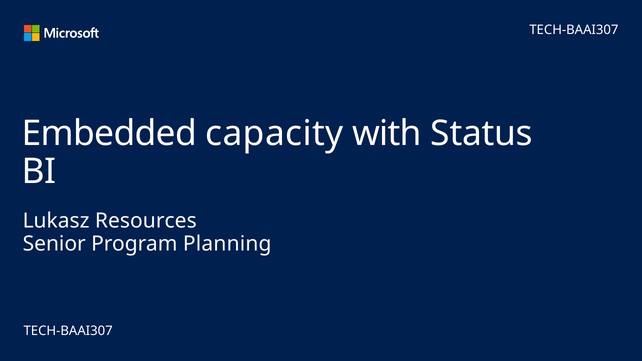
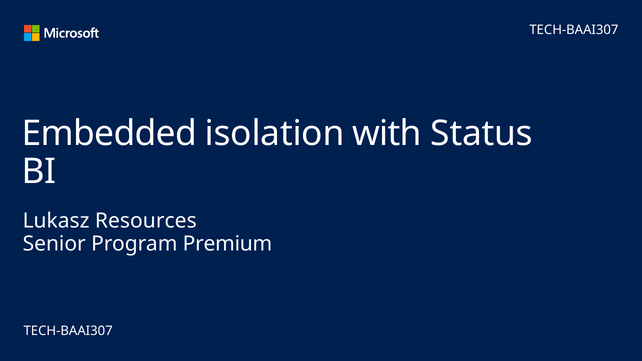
capacity: capacity -> isolation (275, 133)
Planning: Planning -> Premium (227, 244)
